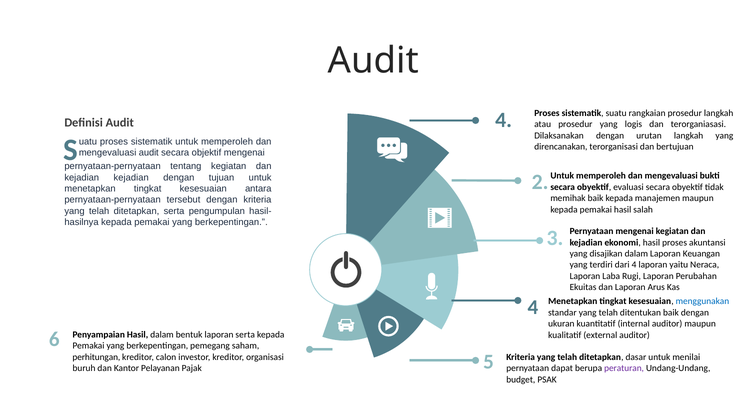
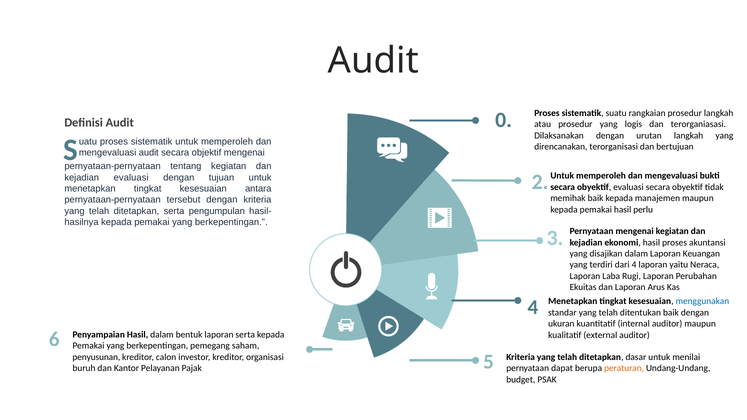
Audit 4: 4 -> 0 (504, 120)
kejadian kejadian: kejadian -> evaluasi (131, 178)
salah: salah -> perlu (643, 210)
perhitungan: perhitungan -> penyusunan (96, 357)
peraturan colour: purple -> orange (624, 368)
